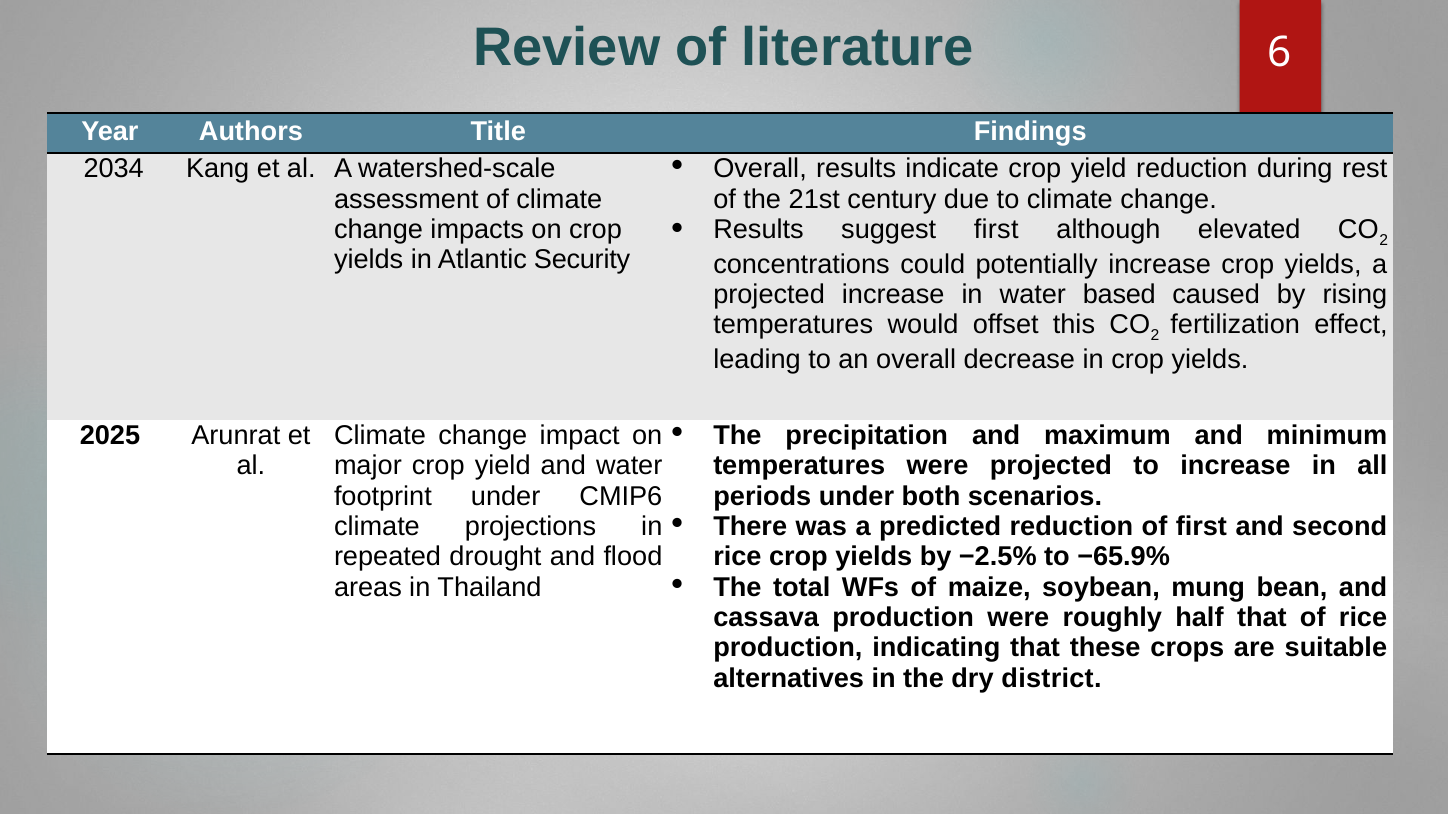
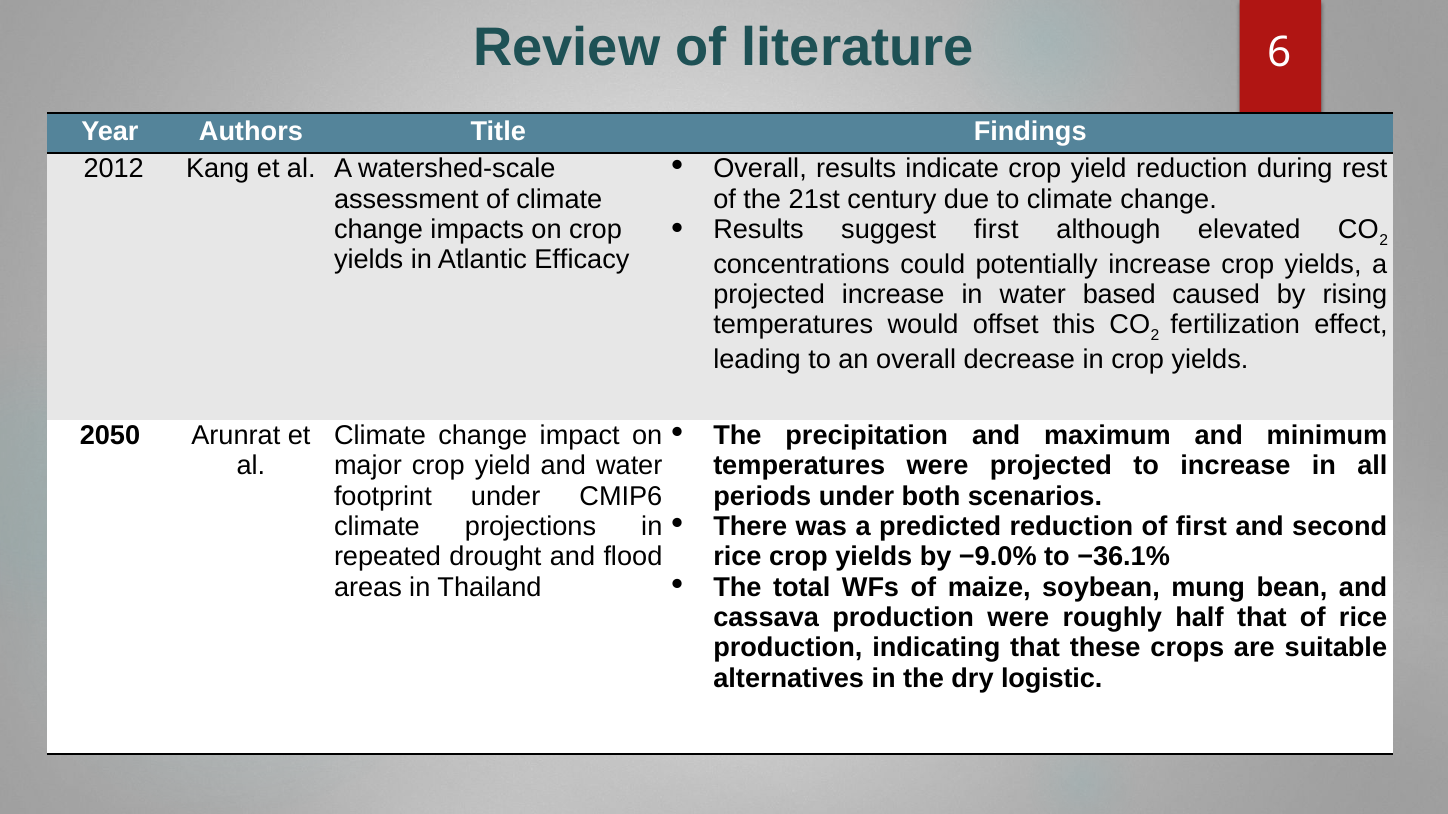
2034: 2034 -> 2012 (114, 169)
Security: Security -> Efficacy (582, 260)
2025: 2025 -> 2050 (110, 436)
−2.5%: −2.5% -> −9.0% (998, 557)
−65.9%: −65.9% -> −36.1% (1124, 557)
district: district -> logistic (1052, 679)
